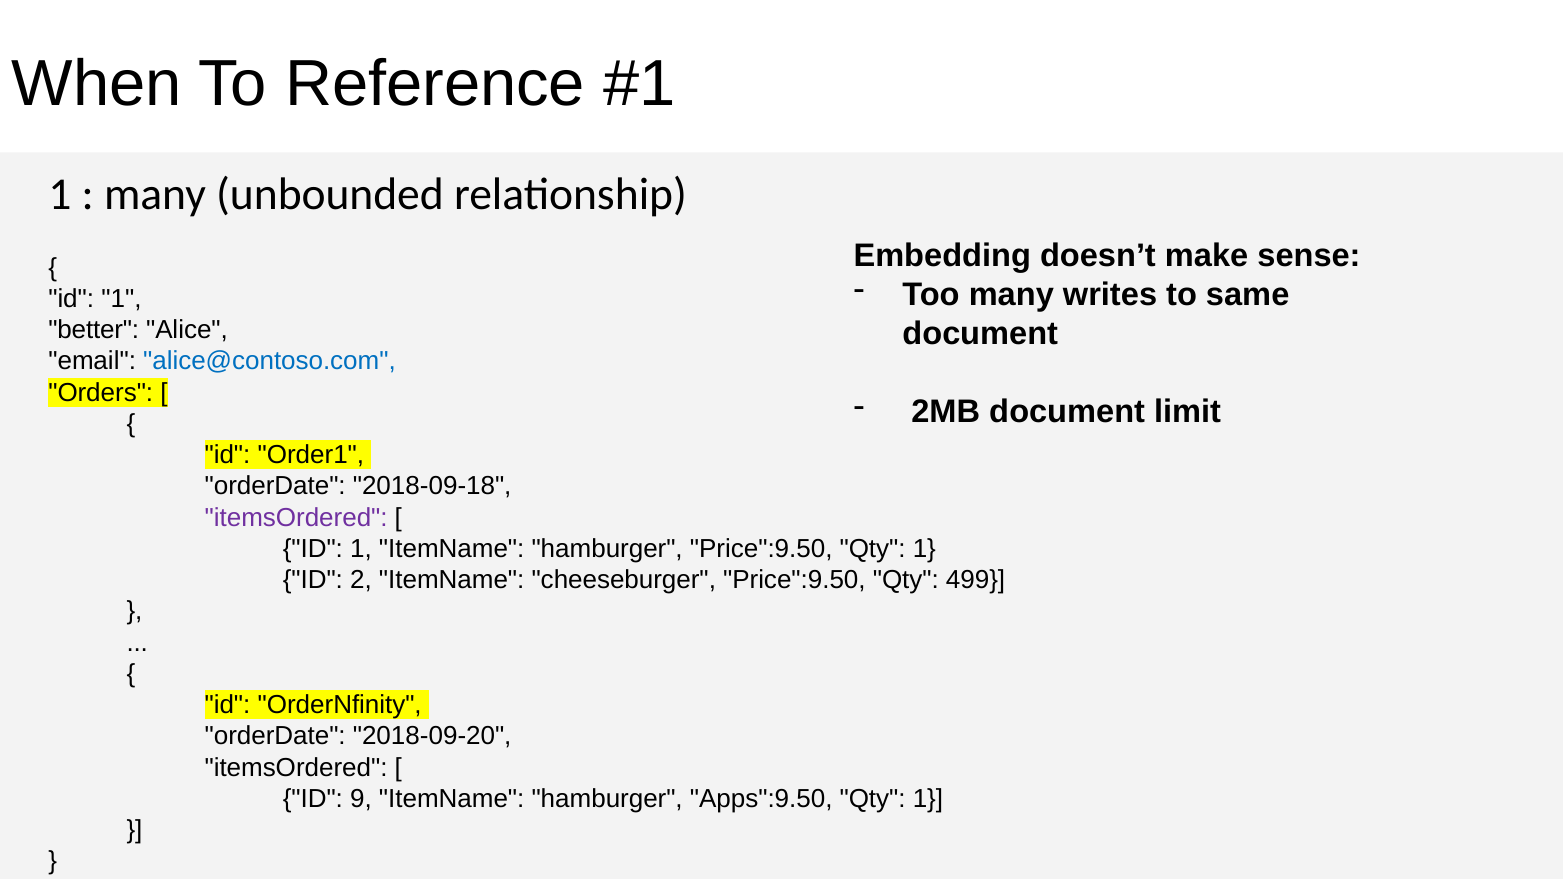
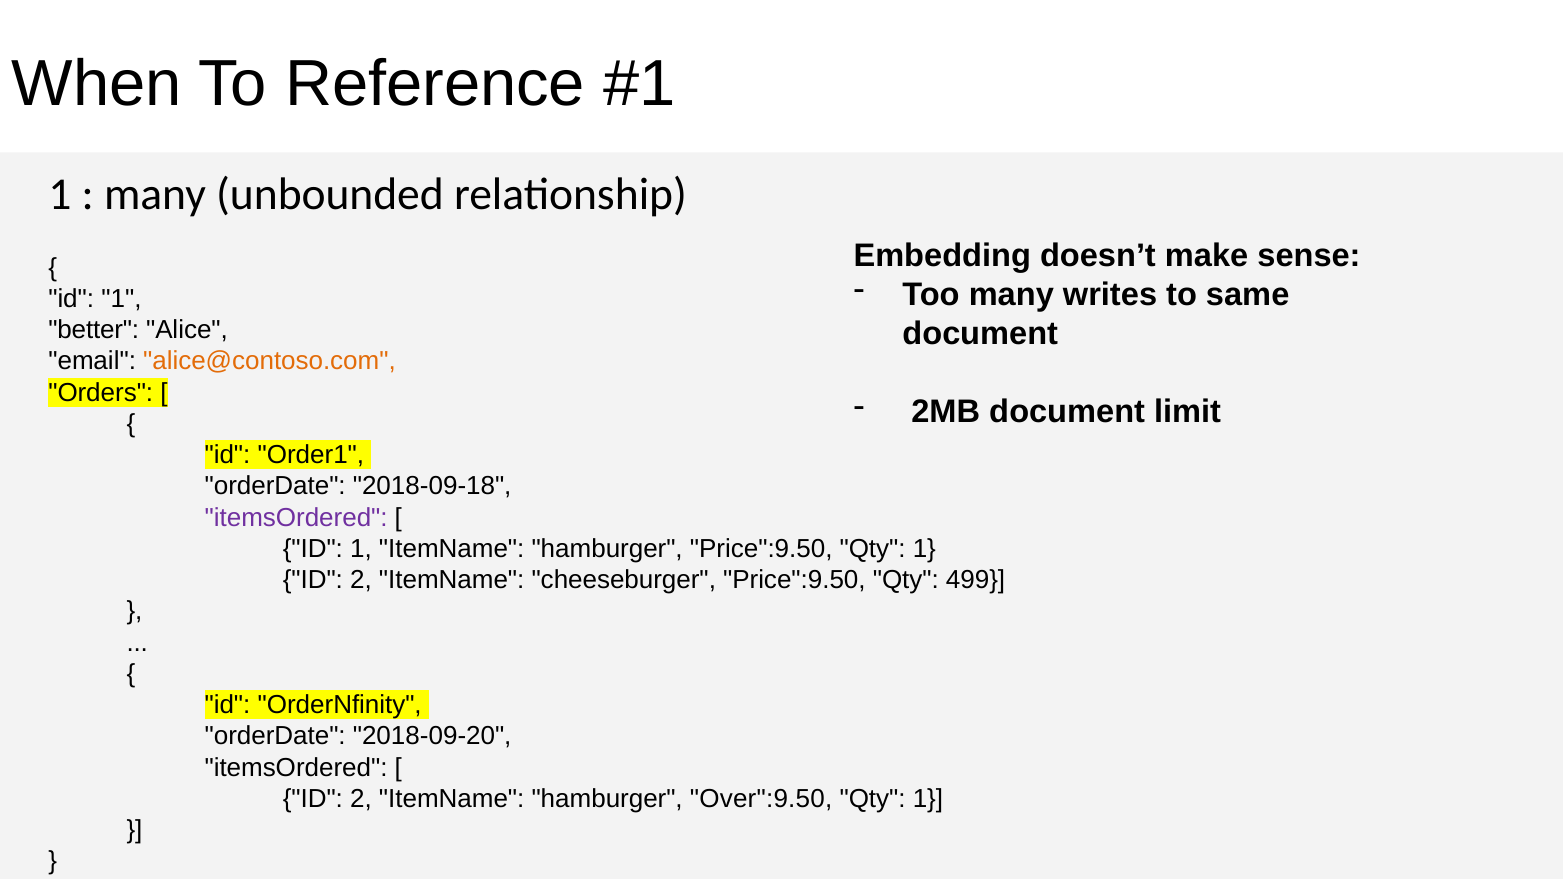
alice@contoso.com colour: blue -> orange (269, 361)
9: 9 -> 2 (361, 799)
Apps":9.50: Apps":9.50 -> Over":9.50 (761, 799)
